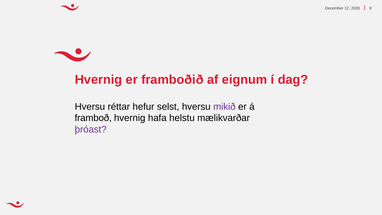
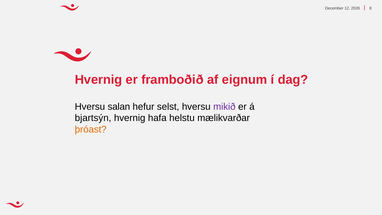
réttar: réttar -> salan (119, 107)
framboð: framboð -> bjartsýn (93, 118)
þróast colour: purple -> orange (91, 129)
